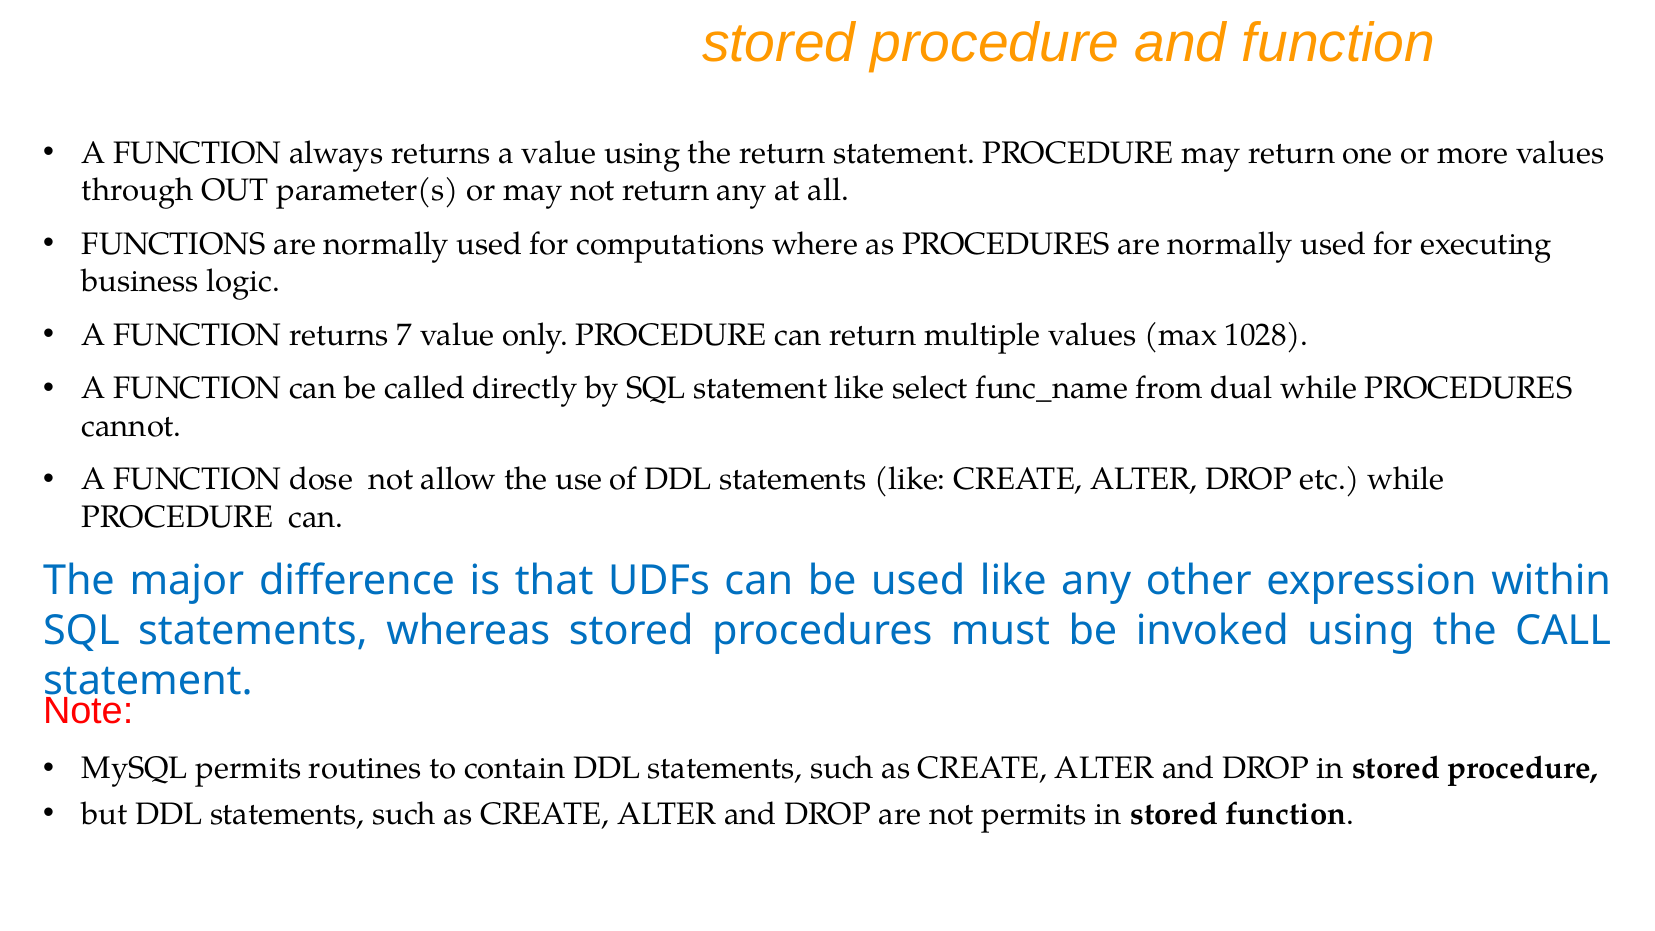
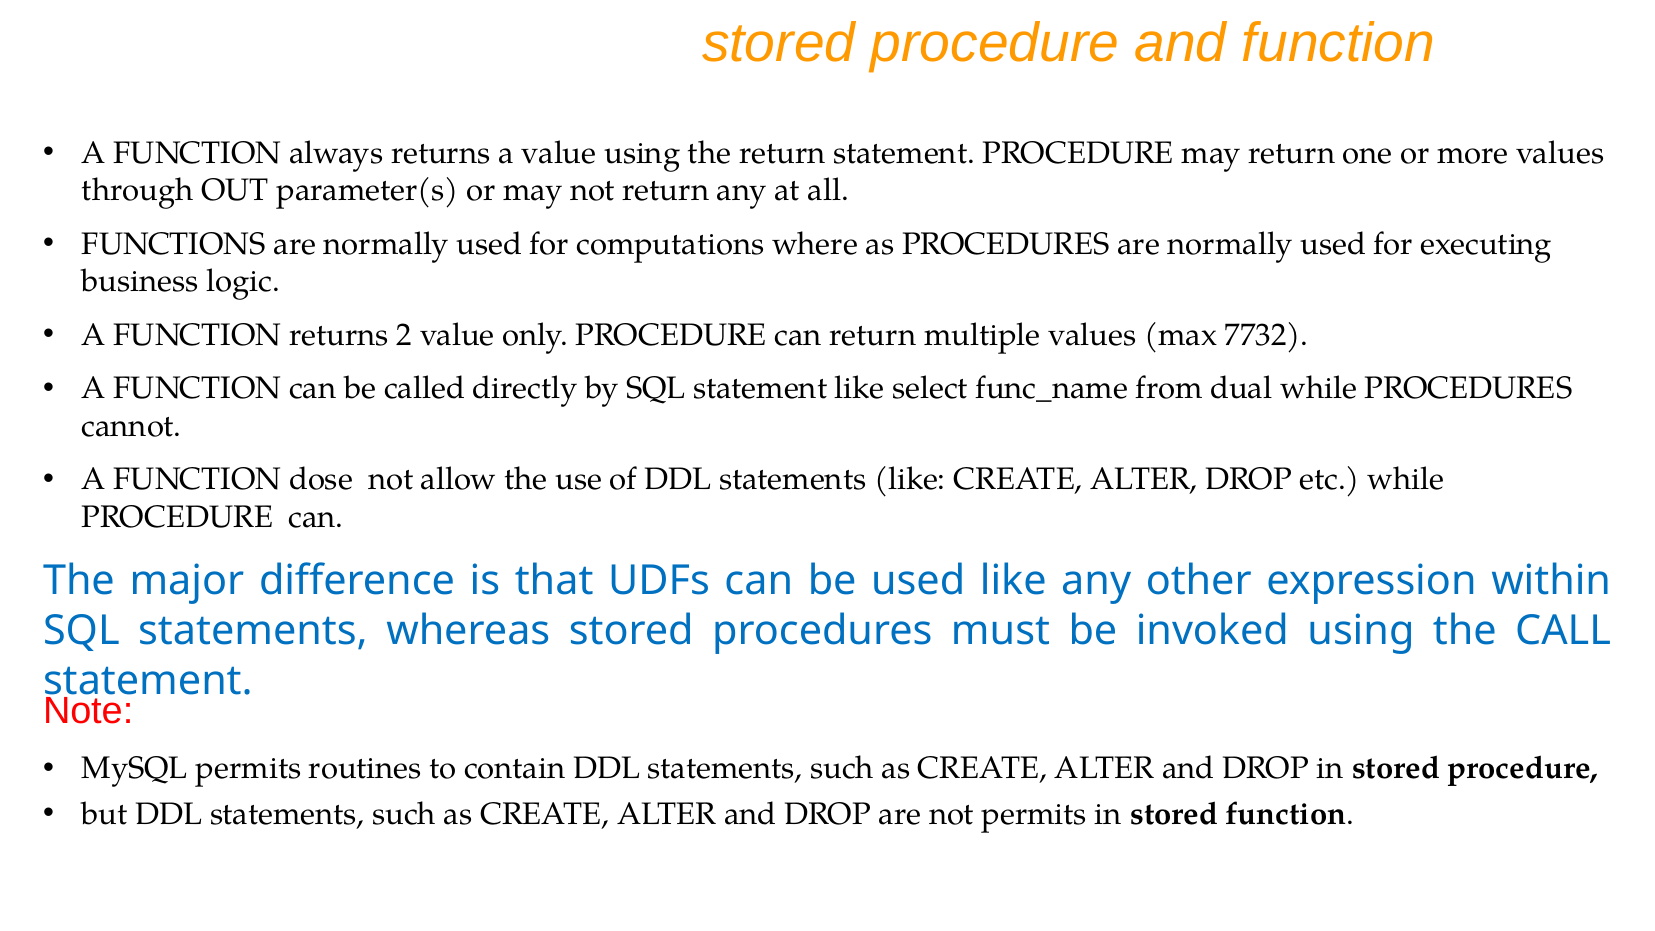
7: 7 -> 2 (404, 335)
1028: 1028 -> 7732 (1267, 335)
